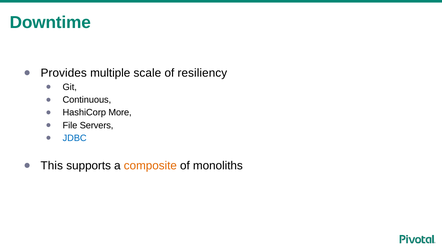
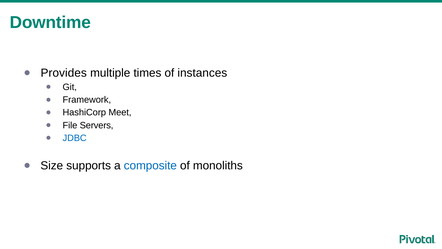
scale: scale -> times (147, 73)
resiliency: resiliency -> instances (202, 73)
Continuous: Continuous -> Framework (87, 100)
More: More -> Meet (120, 112)
This: This -> Size (52, 165)
composite colour: orange -> blue (150, 165)
